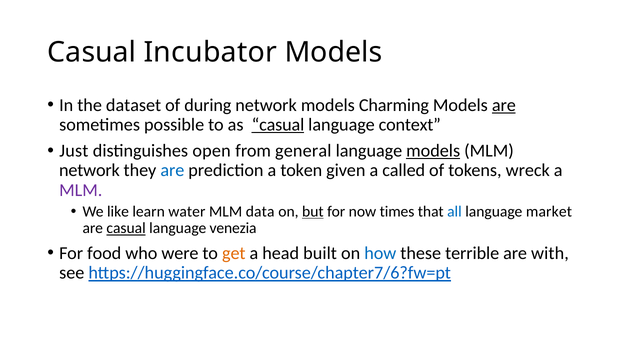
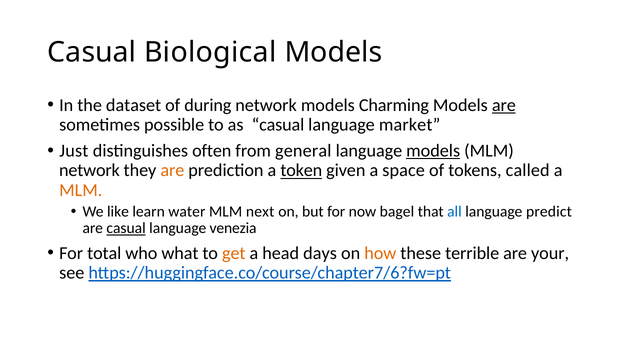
Incubator: Incubator -> Biological (210, 52)
casual underline: present -> none (278, 125)
context: context -> market (410, 125)
open: open -> often (212, 151)
are colour: blue -> orange (172, 171)
token underline: none -> present (301, 171)
called: called -> space (404, 171)
wreck: wreck -> called (528, 171)
MLM colour: purple -> orange (81, 190)
data: data -> next (260, 212)
but underline: present -> none (313, 212)
times: times -> bagel (397, 212)
market: market -> predict (549, 212)
food: food -> total (104, 253)
were: were -> what (180, 253)
built: built -> days (320, 253)
how colour: blue -> orange (380, 253)
with: with -> your (550, 253)
